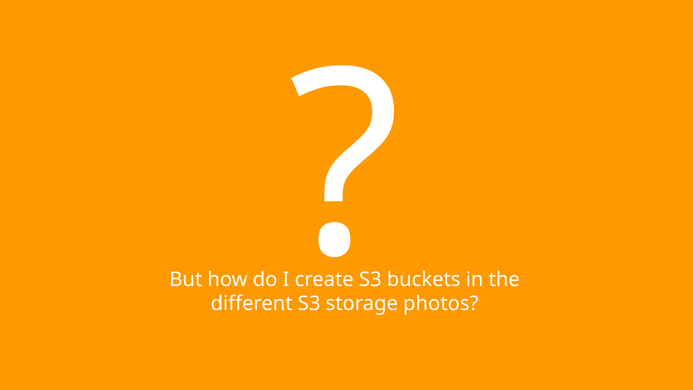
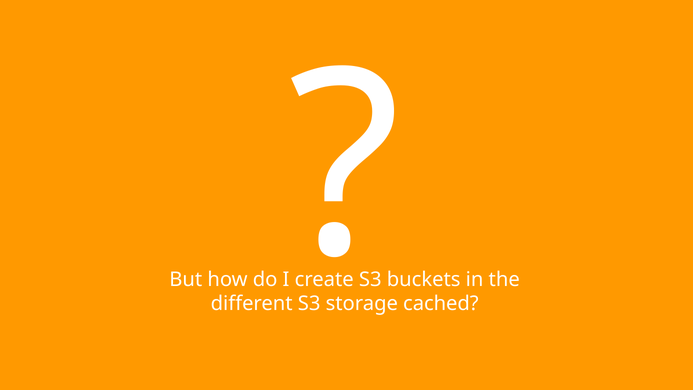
photos: photos -> cached (441, 304)
